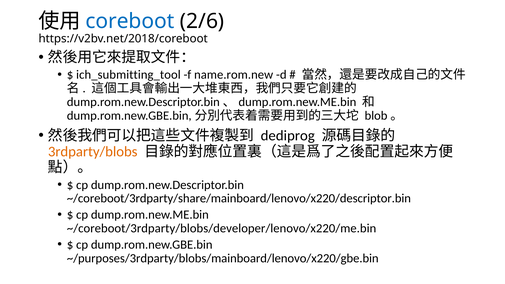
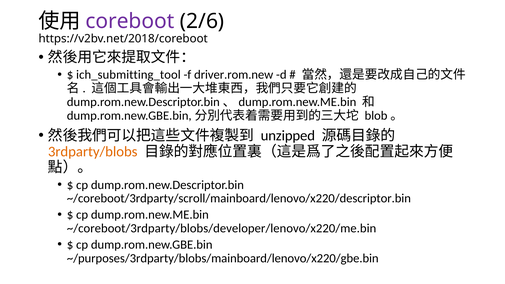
coreboot colour: blue -> purple (130, 21)
name.rom.new: name.rom.new -> driver.rom.new (234, 75)
dediprog: dediprog -> unzipped (288, 136)
~/coreboot/3rdparty/share/mainboard/lenovo/x220/descriptor.bin: ~/coreboot/3rdparty/share/mainboard/lenovo/x220/descriptor.bin -> ~/coreboot/3rdparty/scroll/mainboard/lenovo/x220/descriptor.bin (239, 199)
